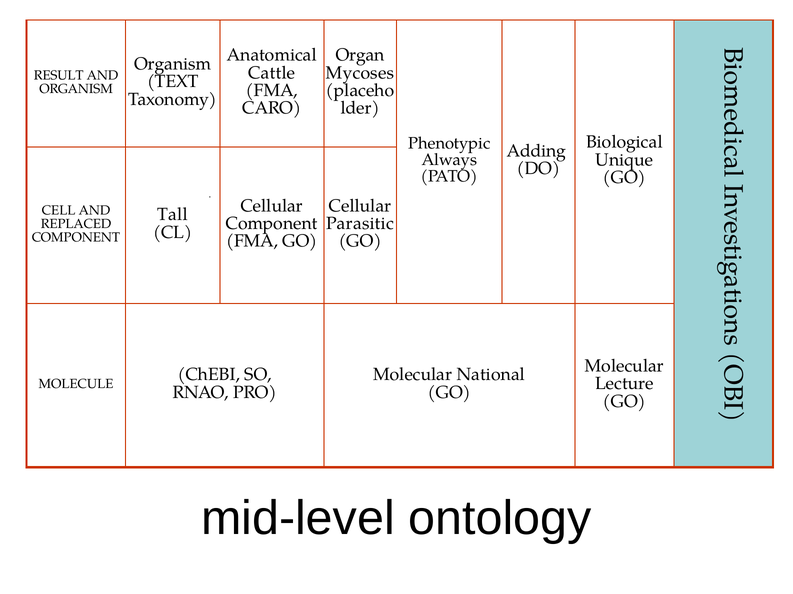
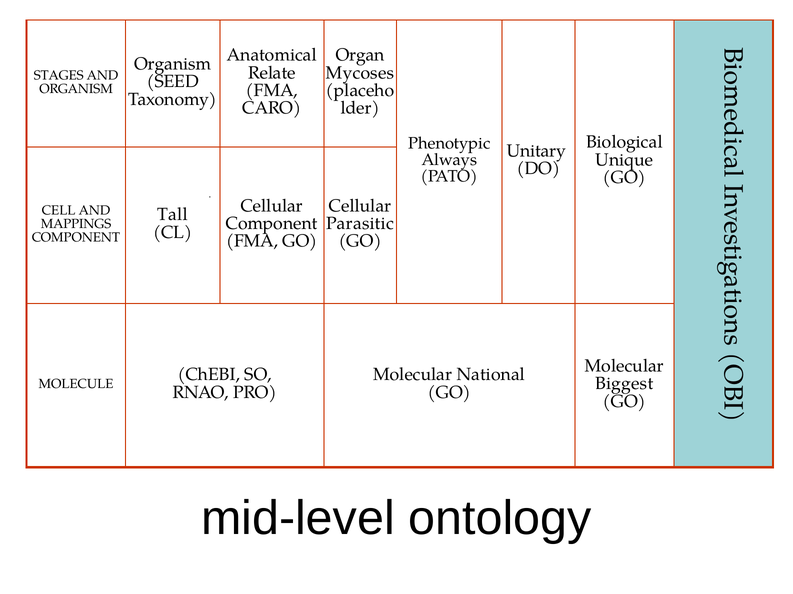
Cattle: Cattle -> Relate (272, 73)
RESULT: RESULT -> STAGES (59, 75)
TEXT: TEXT -> SEED (173, 82)
Adding: Adding -> Unitary (536, 151)
REPLACED: REPLACED -> MAPPINGS (76, 224)
Lecture: Lecture -> Biggest (624, 384)
